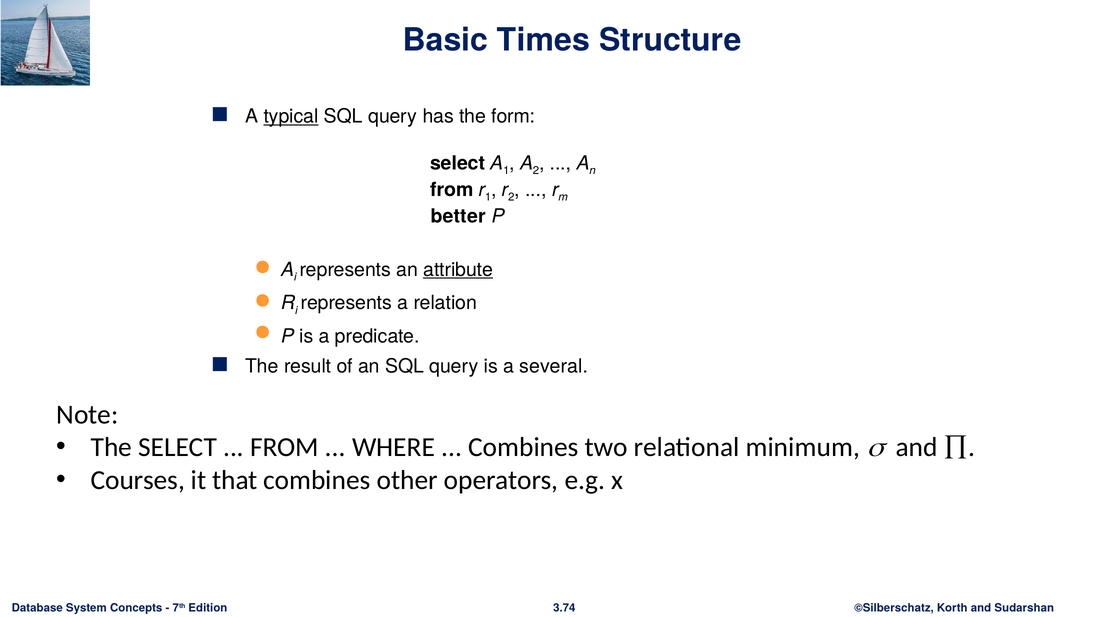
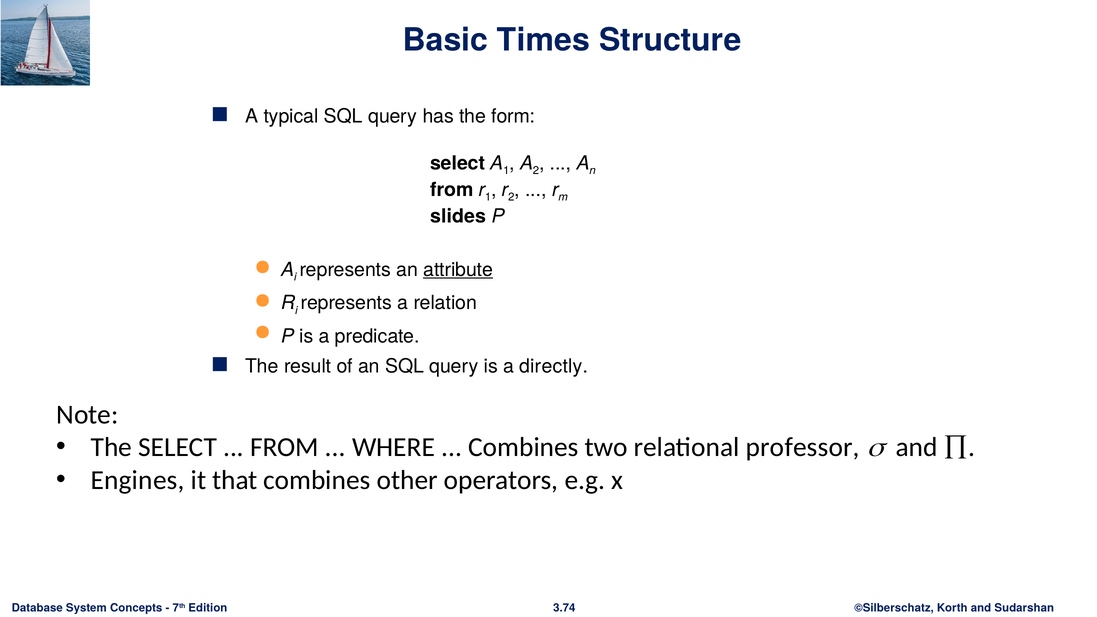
typical underline: present -> none (291, 117)
better: better -> slides (458, 216)
several: several -> directly (554, 366)
minimum: minimum -> professor (803, 447)
Courses: Courses -> Engines (138, 480)
